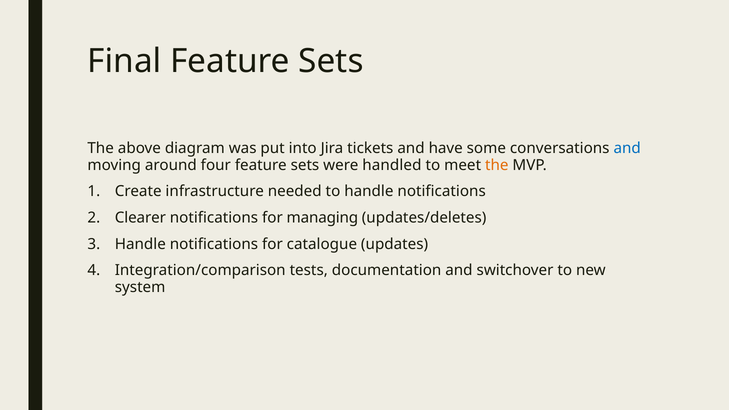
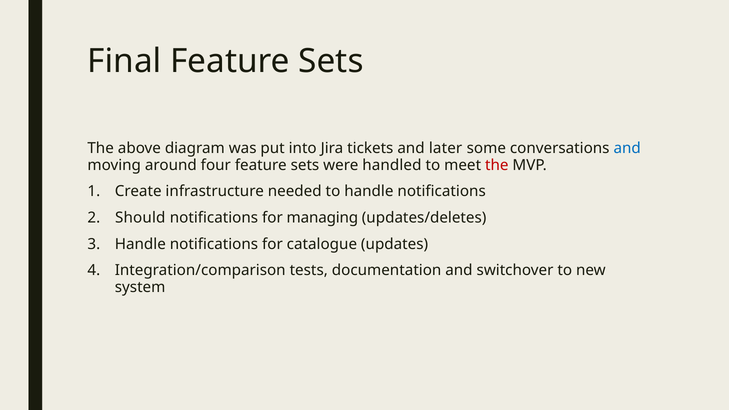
have: have -> later (446, 148)
the colour: orange -> red (497, 165)
Clearer: Clearer -> Should (140, 218)
